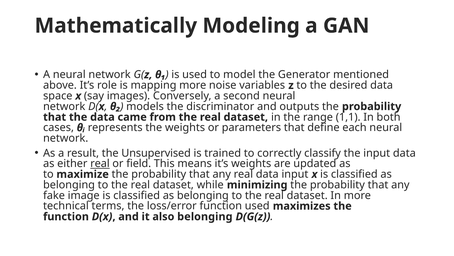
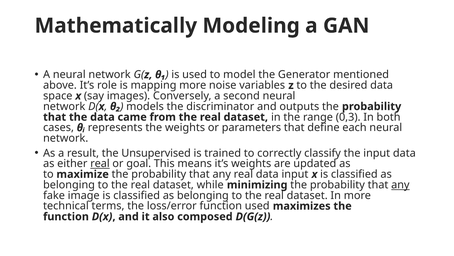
1,1: 1,1 -> 0,3 (348, 117)
field: field -> goal (139, 163)
any underline: none -> present (400, 184)
also belonging: belonging -> composed (205, 216)
